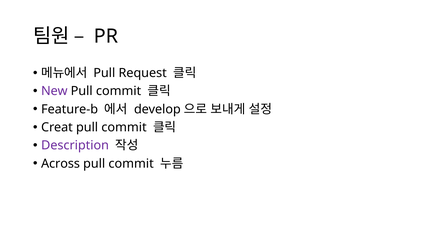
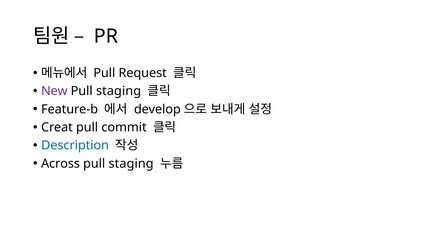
commit: commit -> staging (119, 91)
Description colour: purple -> blue (75, 146)
commit: commit -> staging (131, 164)
